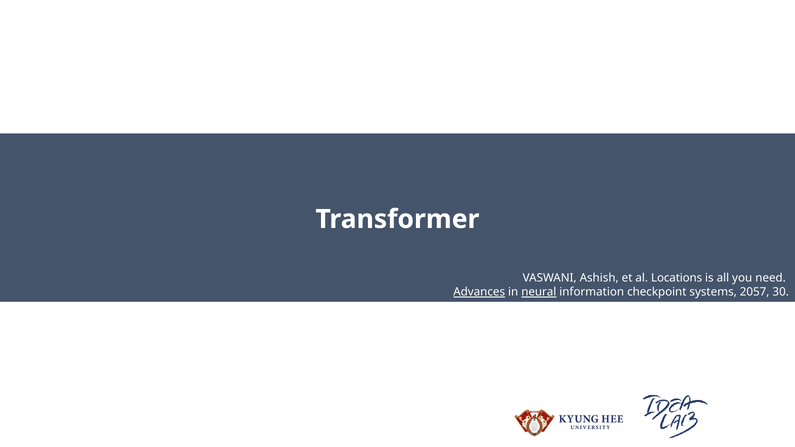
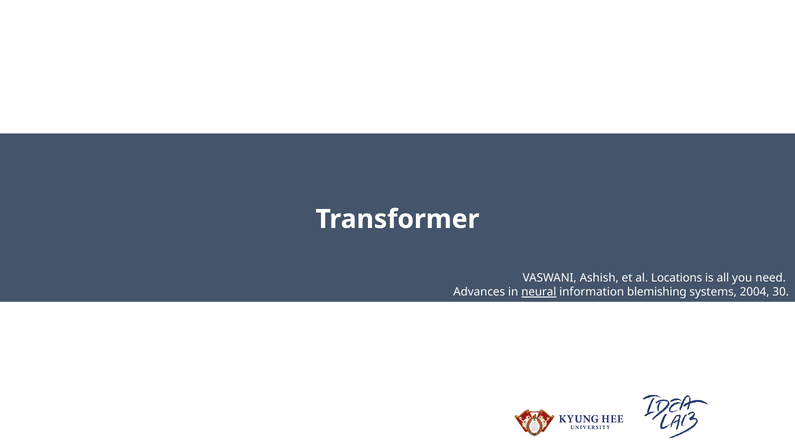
Advances underline: present -> none (479, 292)
checkpoint: checkpoint -> blemishing (657, 292)
2057: 2057 -> 2004 (755, 292)
